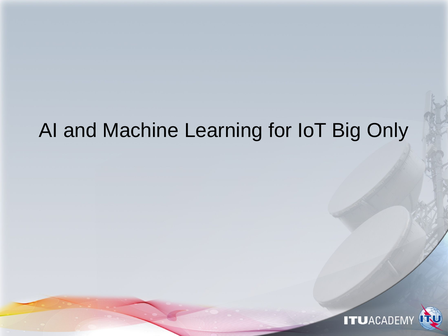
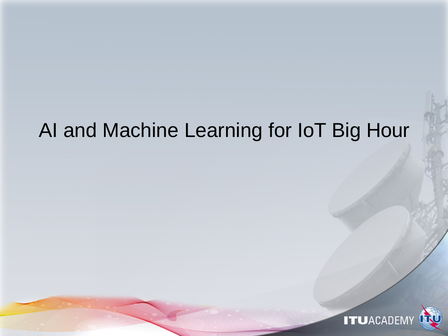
Only: Only -> Hour (388, 131)
